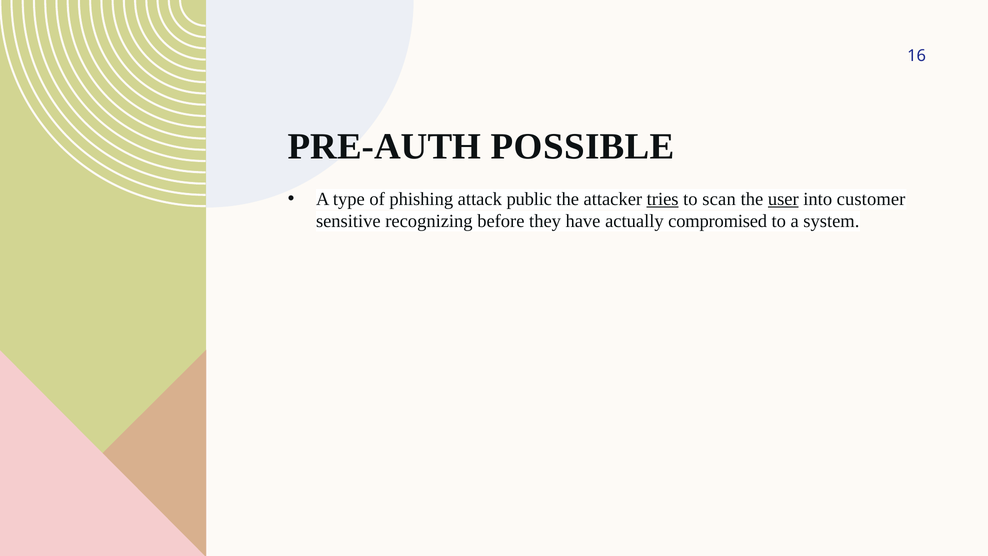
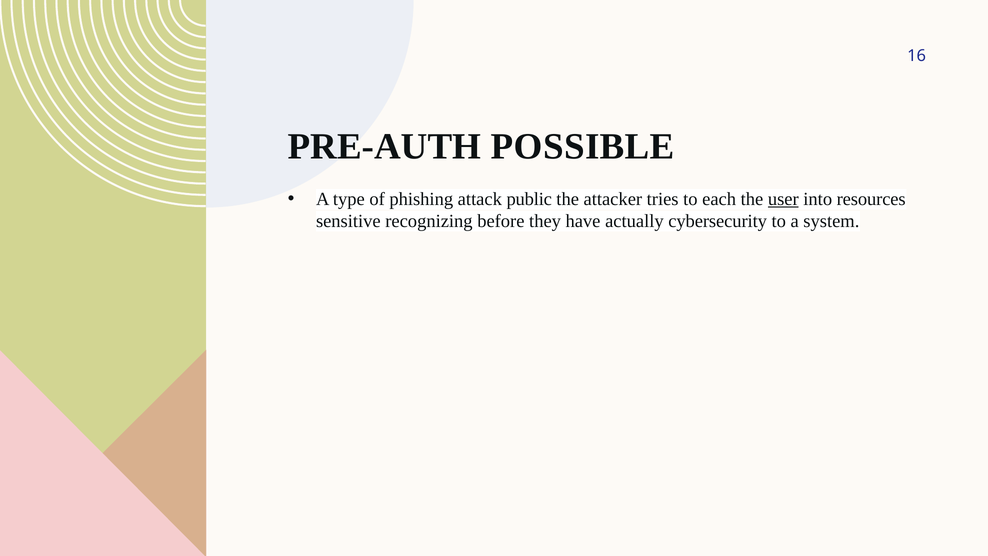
tries underline: present -> none (663, 199)
scan: scan -> each (719, 199)
customer: customer -> resources (871, 199)
compromised: compromised -> cybersecurity (718, 221)
